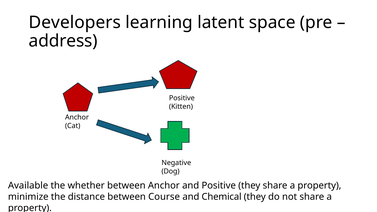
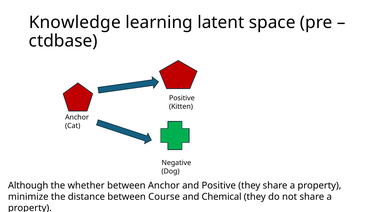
Developers: Developers -> Knowledge (75, 22)
address: address -> ctdbase (63, 41)
Available: Available -> Although (28, 186)
